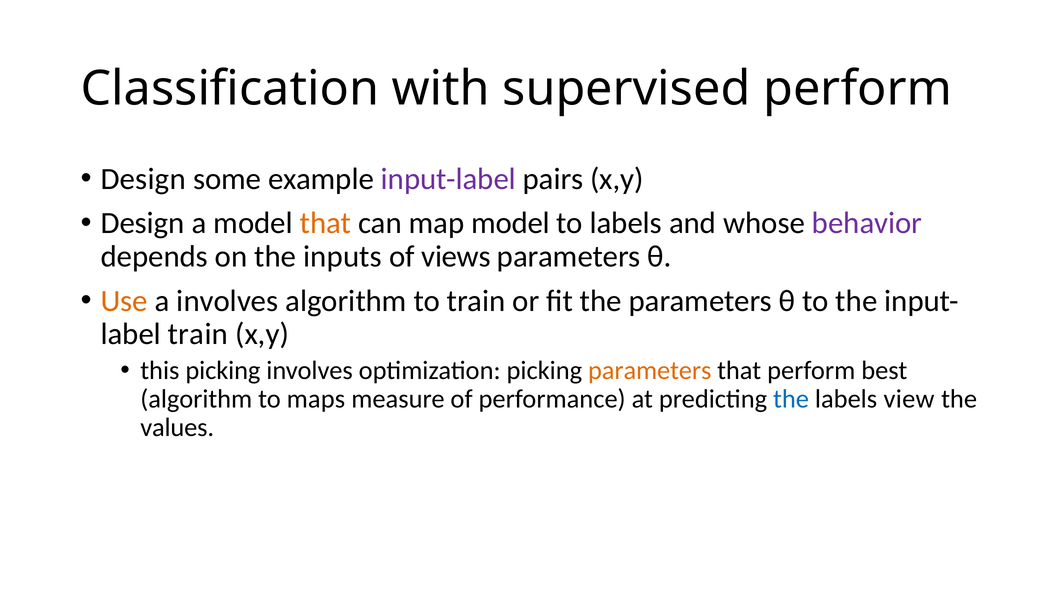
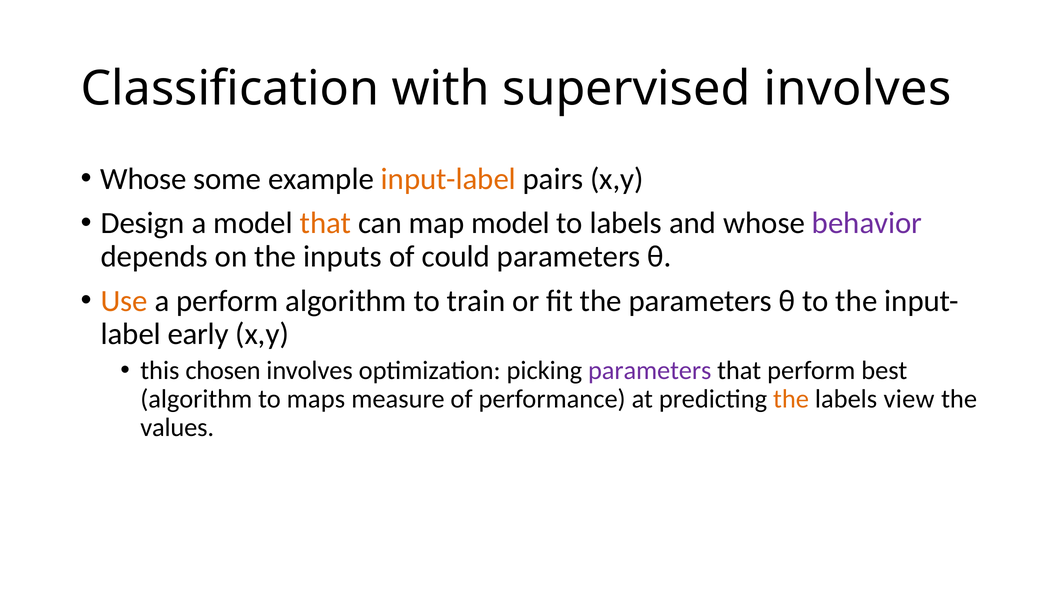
supervised perform: perform -> involves (858, 89)
Design: Design -> Whose (143, 179)
input-label colour: purple -> orange (448, 179)
views: views -> could (456, 257)
a involves: involves -> perform (228, 301)
train: train -> early (198, 335)
this picking: picking -> chosen (223, 371)
parameters colour: orange -> purple (650, 371)
the colour: blue -> orange (791, 400)
